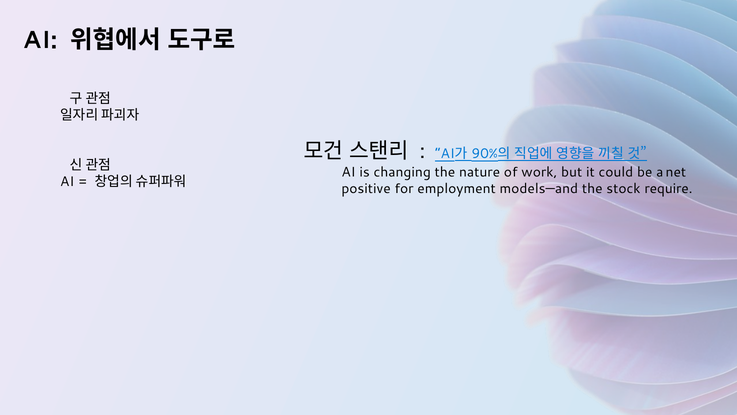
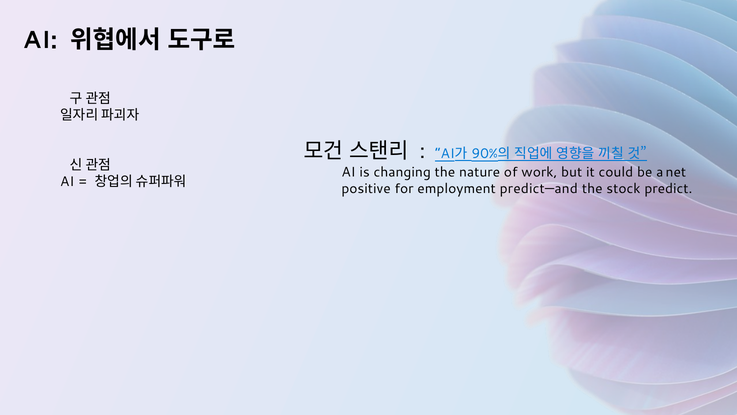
models—and: models—and -> predict—and (539, 188)
require: require -> predict (668, 188)
